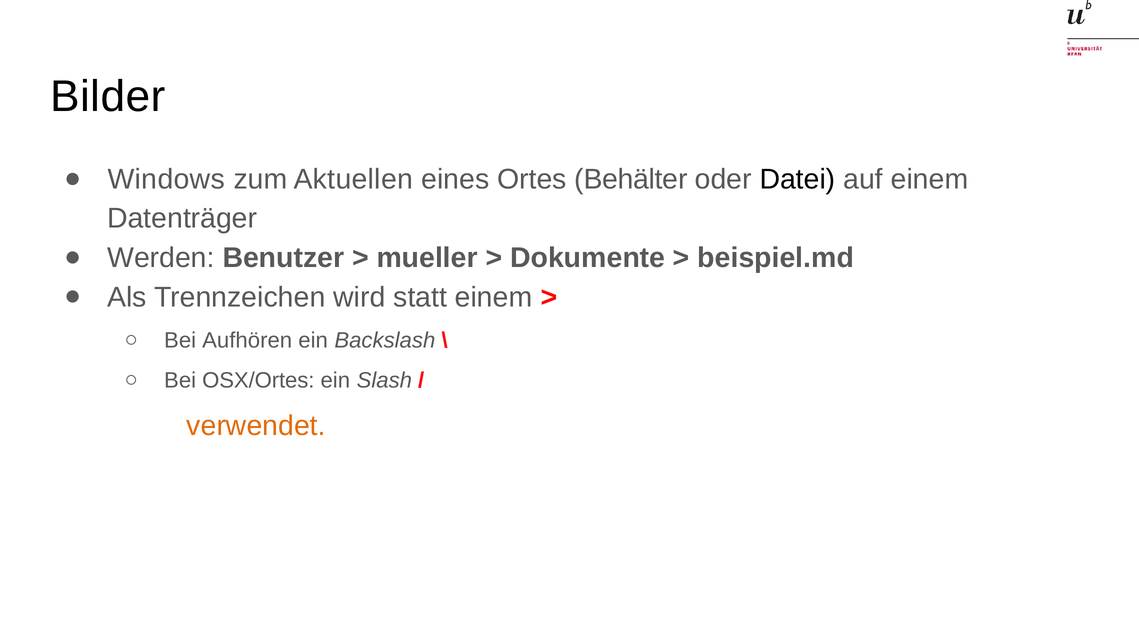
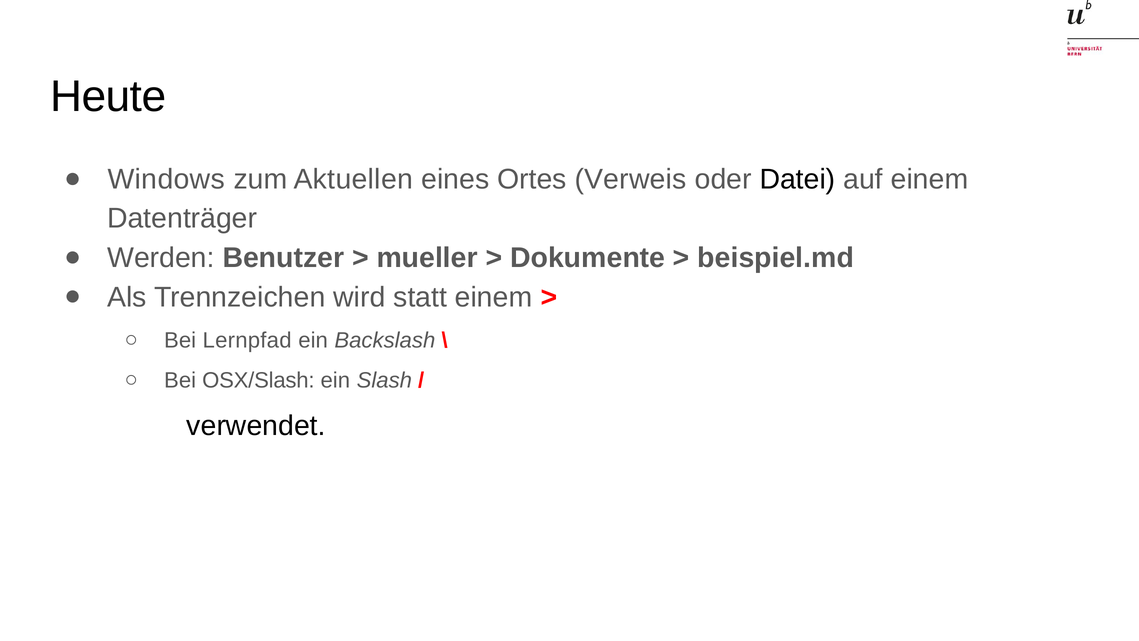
Bilder: Bilder -> Heute (108, 97)
Behälter: Behälter -> Verweis (631, 179)
Aufhören: Aufhören -> Lernpfad (247, 340)
OSX/Ortes: OSX/Ortes -> OSX/Slash (258, 380)
verwendet colour: orange -> black (256, 426)
